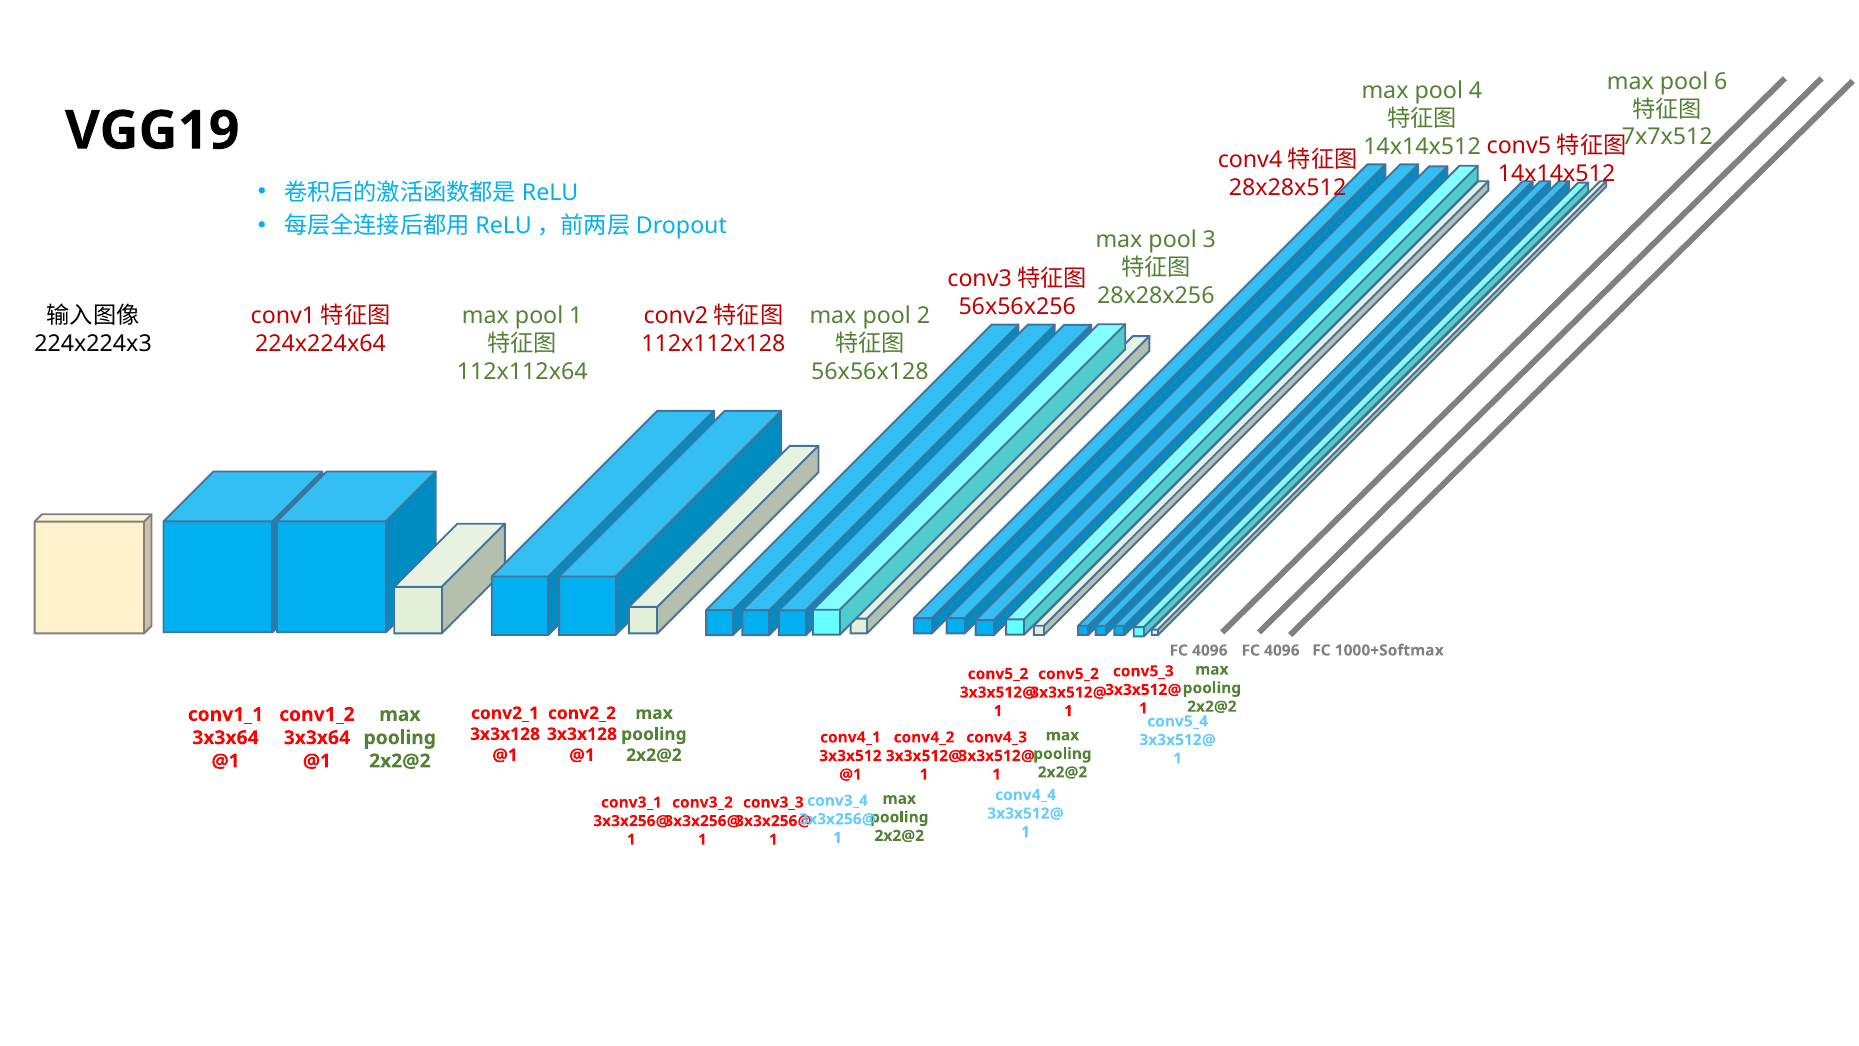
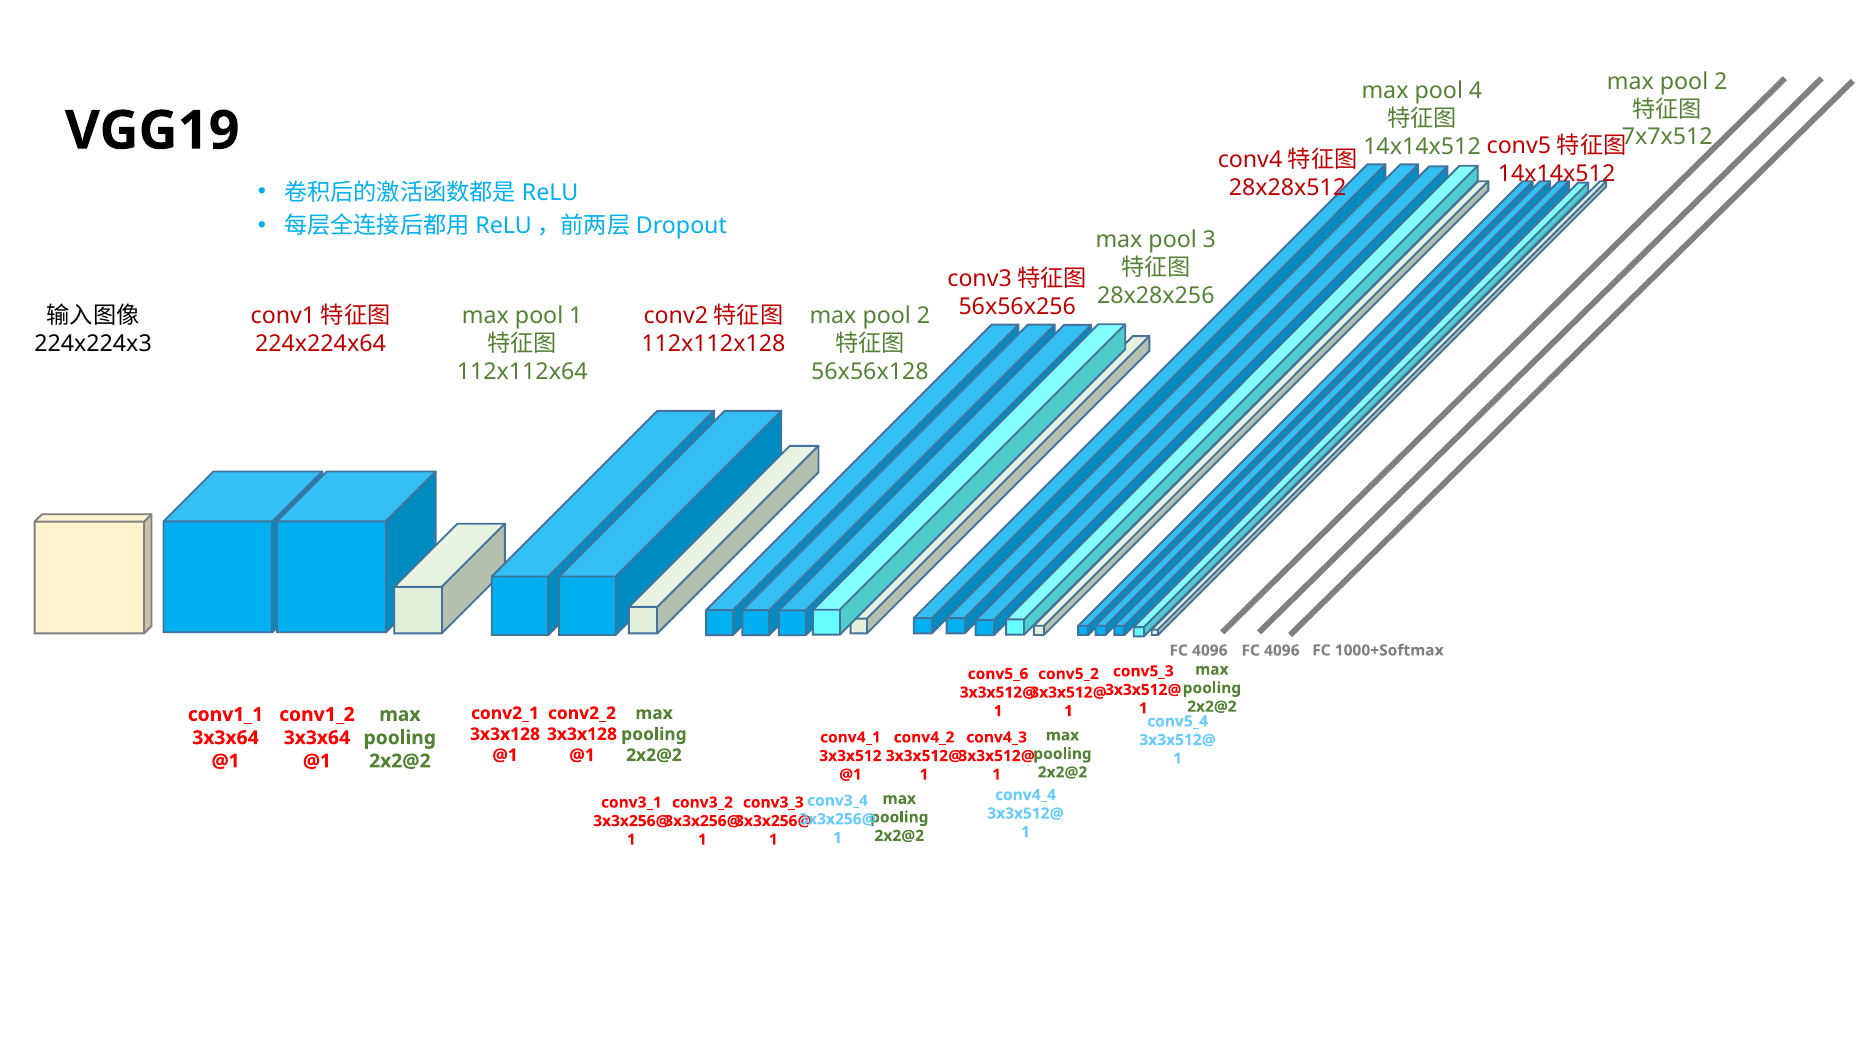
6: 6 -> 2 (1721, 81)
conv5_2: conv5_2 -> conv5_6 (998, 674)
